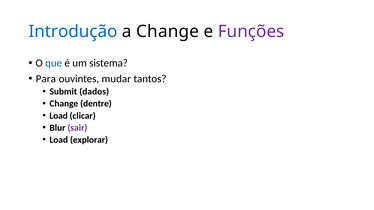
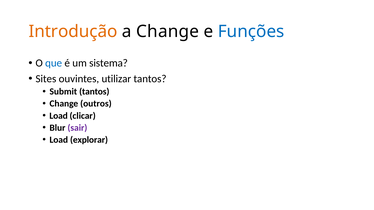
Introdução colour: blue -> orange (73, 31)
Funções colour: purple -> blue (251, 31)
Para: Para -> Sites (46, 79)
mudar: mudar -> utilizar (116, 79)
Submit dados: dados -> tantos (94, 92)
dentre: dentre -> outros (96, 104)
